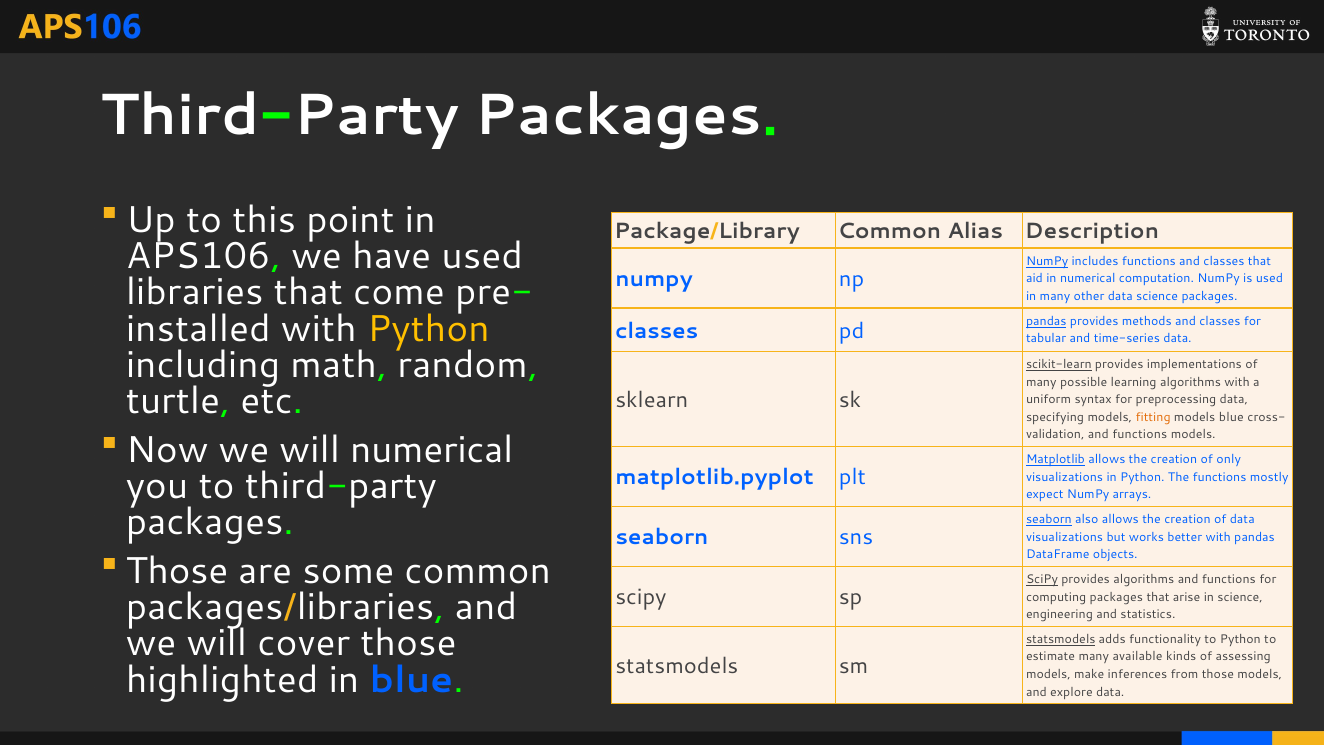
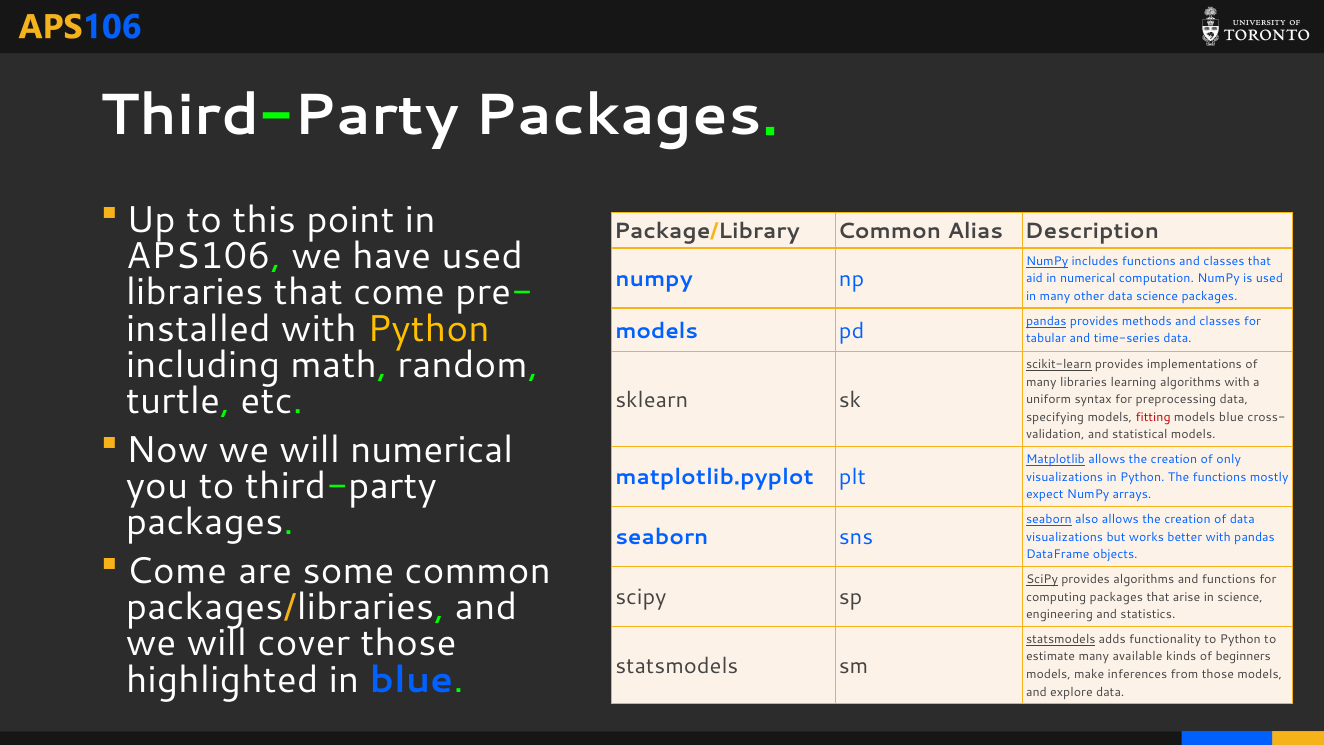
classes: classes -> models (657, 331)
many possible: possible -> libraries (1084, 382)
fitting colour: orange -> red (1153, 417)
functions: functions -> statistical (1140, 435)
Those: Those -> Come (177, 571)
assessing: assessing -> beginners (1243, 657)
